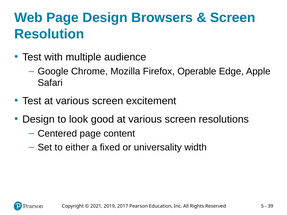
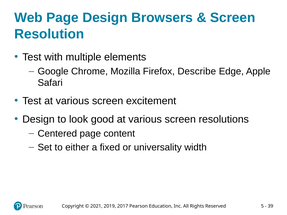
audience: audience -> elements (125, 57)
Operable: Operable -> Describe (197, 71)
